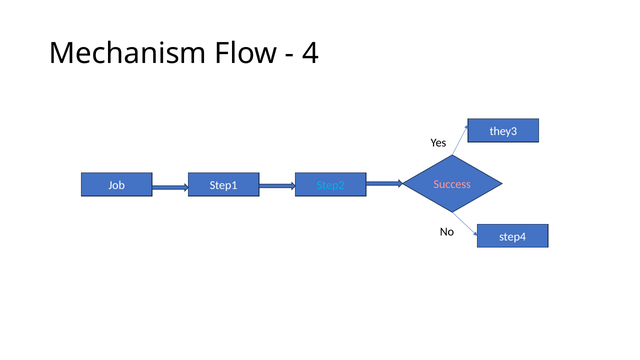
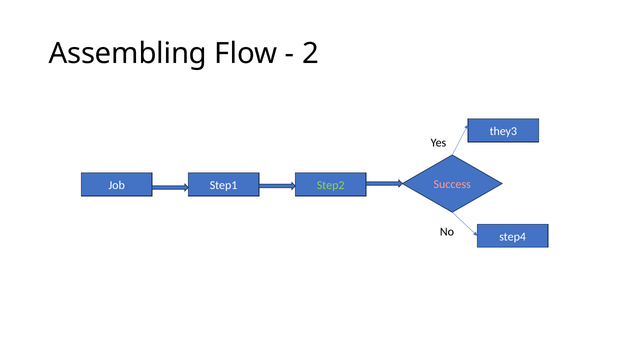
Mechanism: Mechanism -> Assembling (128, 54)
4: 4 -> 2 (310, 54)
Step2 colour: light blue -> light green (331, 185)
